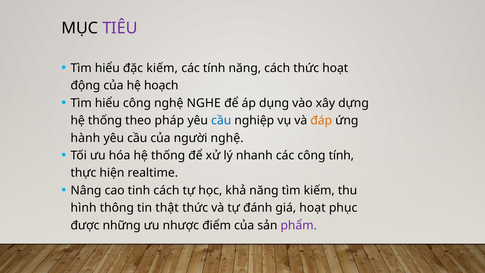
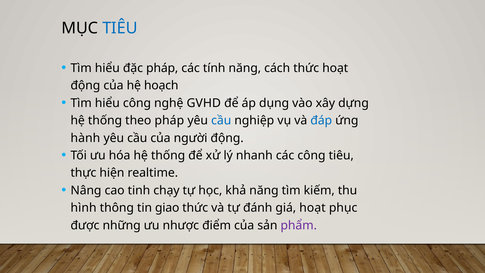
TIÊU colour: purple -> blue (120, 28)
đặc kiếm: kiếm -> pháp (162, 68)
NGHE: NGHE -> GVHD (204, 103)
đáp colour: orange -> blue (321, 120)
người nghệ: nghệ -> động (227, 138)
công tính: tính -> tiêu (341, 155)
tinh cách: cách -> chạy (166, 190)
thật: thật -> giao (167, 208)
